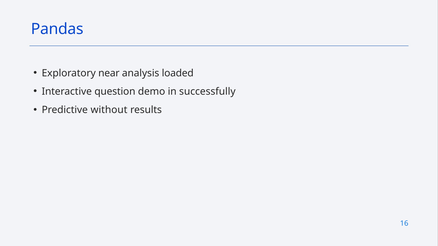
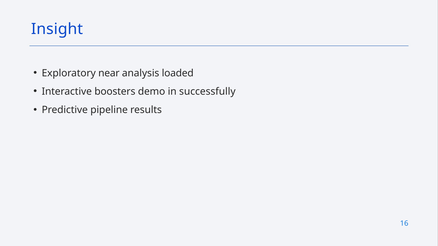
Pandas: Pandas -> Insight (57, 29)
question: question -> boosters (115, 92)
without: without -> pipeline (109, 110)
